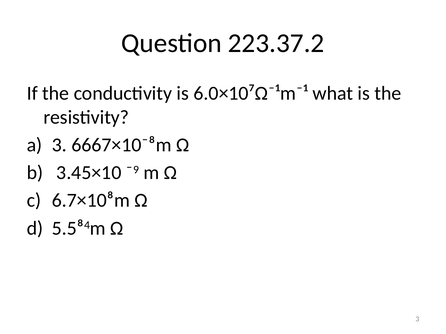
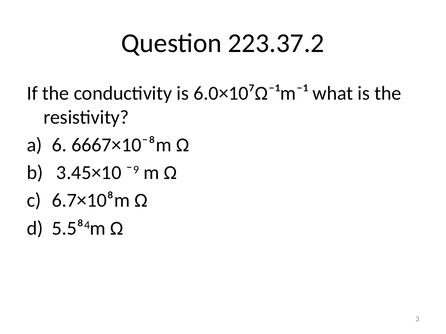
3: 3 -> 6 (59, 145)
